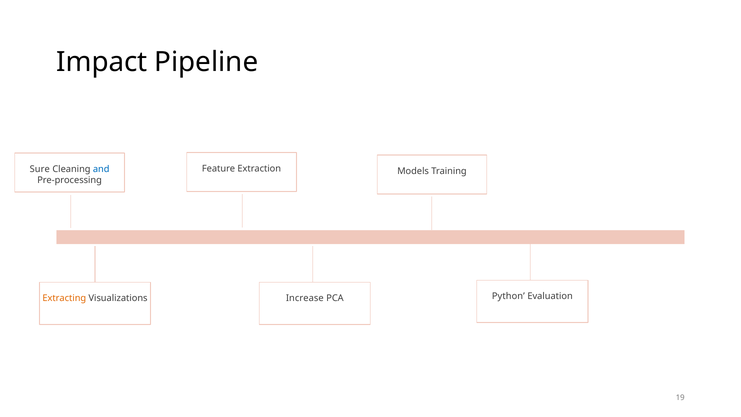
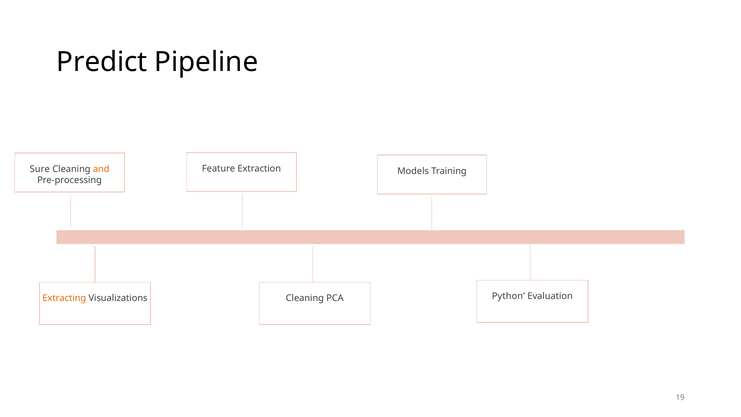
Impact: Impact -> Predict (102, 62)
and colour: blue -> orange (101, 169)
Increase: Increase -> Cleaning (305, 298)
